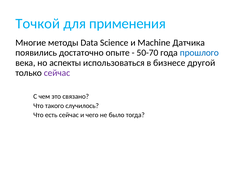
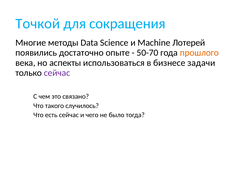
применения: применения -> сокращения (127, 24)
Датчика: Датчика -> Лотерей (189, 43)
прошлого colour: blue -> orange (199, 53)
другой: другой -> задачи (201, 63)
